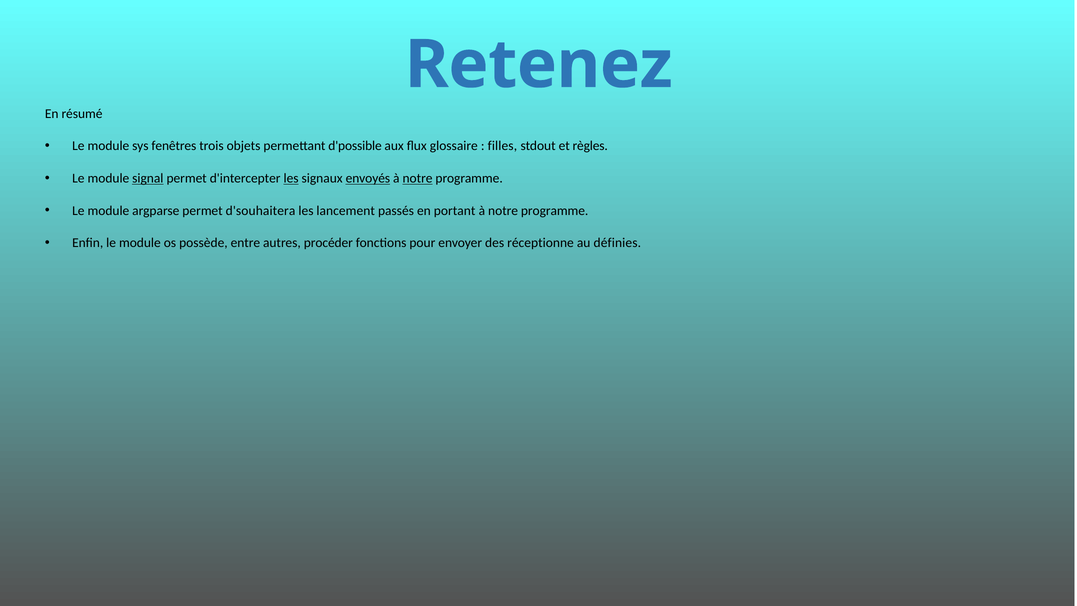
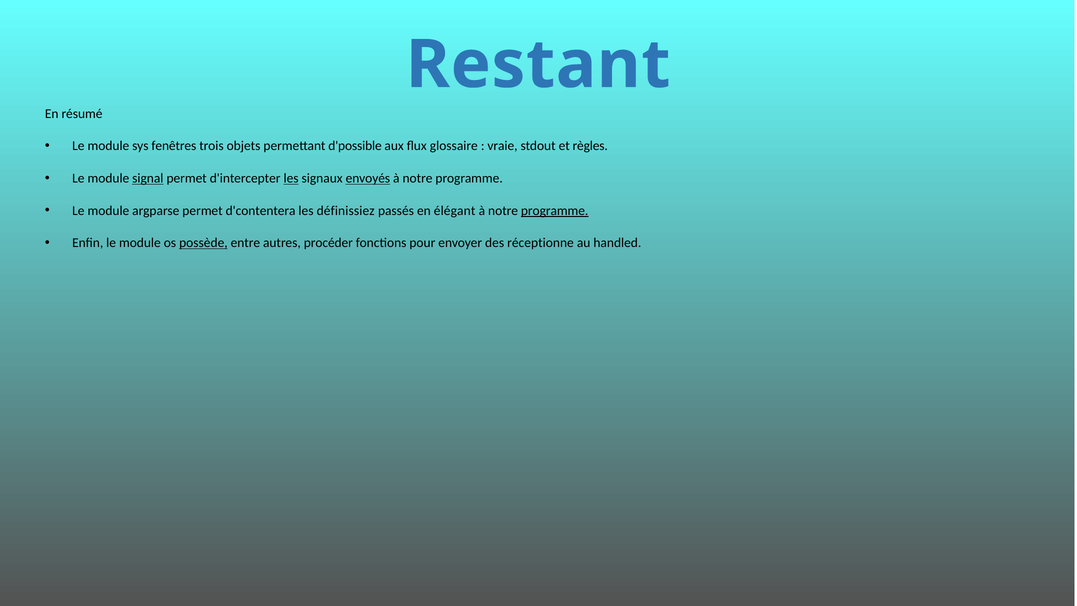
Retenez: Retenez -> Restant (538, 65)
filles: filles -> vraie (502, 146)
notre underline: present -> none (418, 178)
d'souhaitera: d'souhaitera -> d'contentera (261, 211)
lancement: lancement -> définissiez (346, 211)
portant: portant -> élégant (455, 211)
programme underline: none -> present (555, 211)
possède underline: none -> present (203, 243)
définies: définies -> handled (617, 243)
